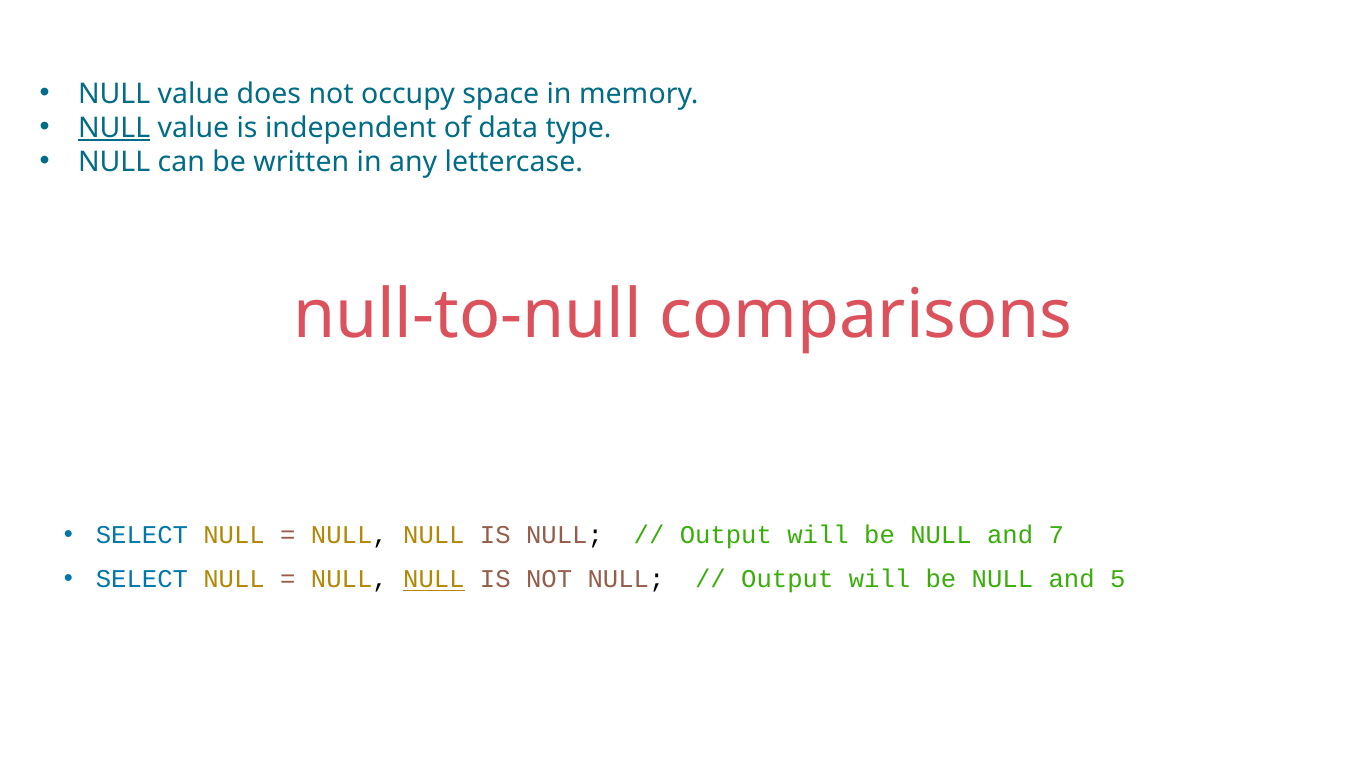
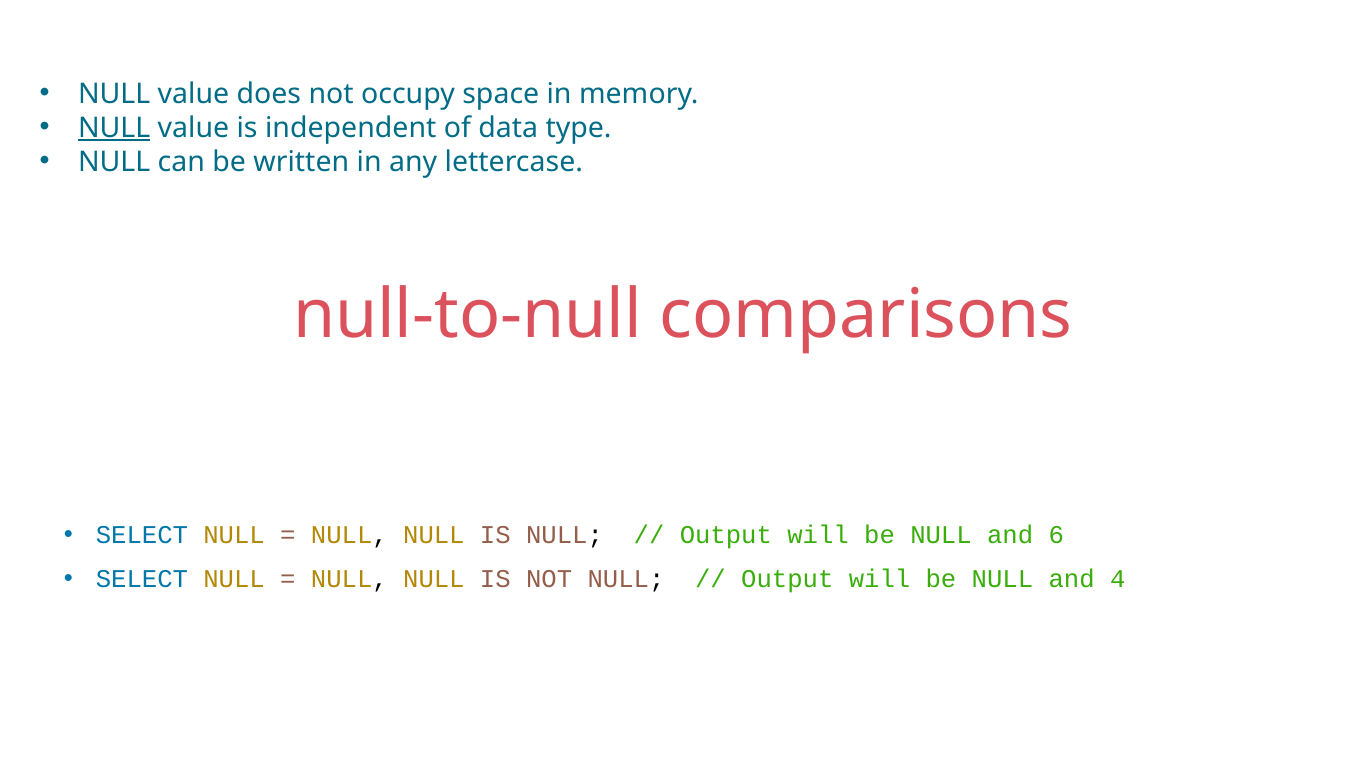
7: 7 -> 6 (1056, 535)
NULL underline: present -> none (434, 580)
5: 5 -> 4 (1118, 580)
